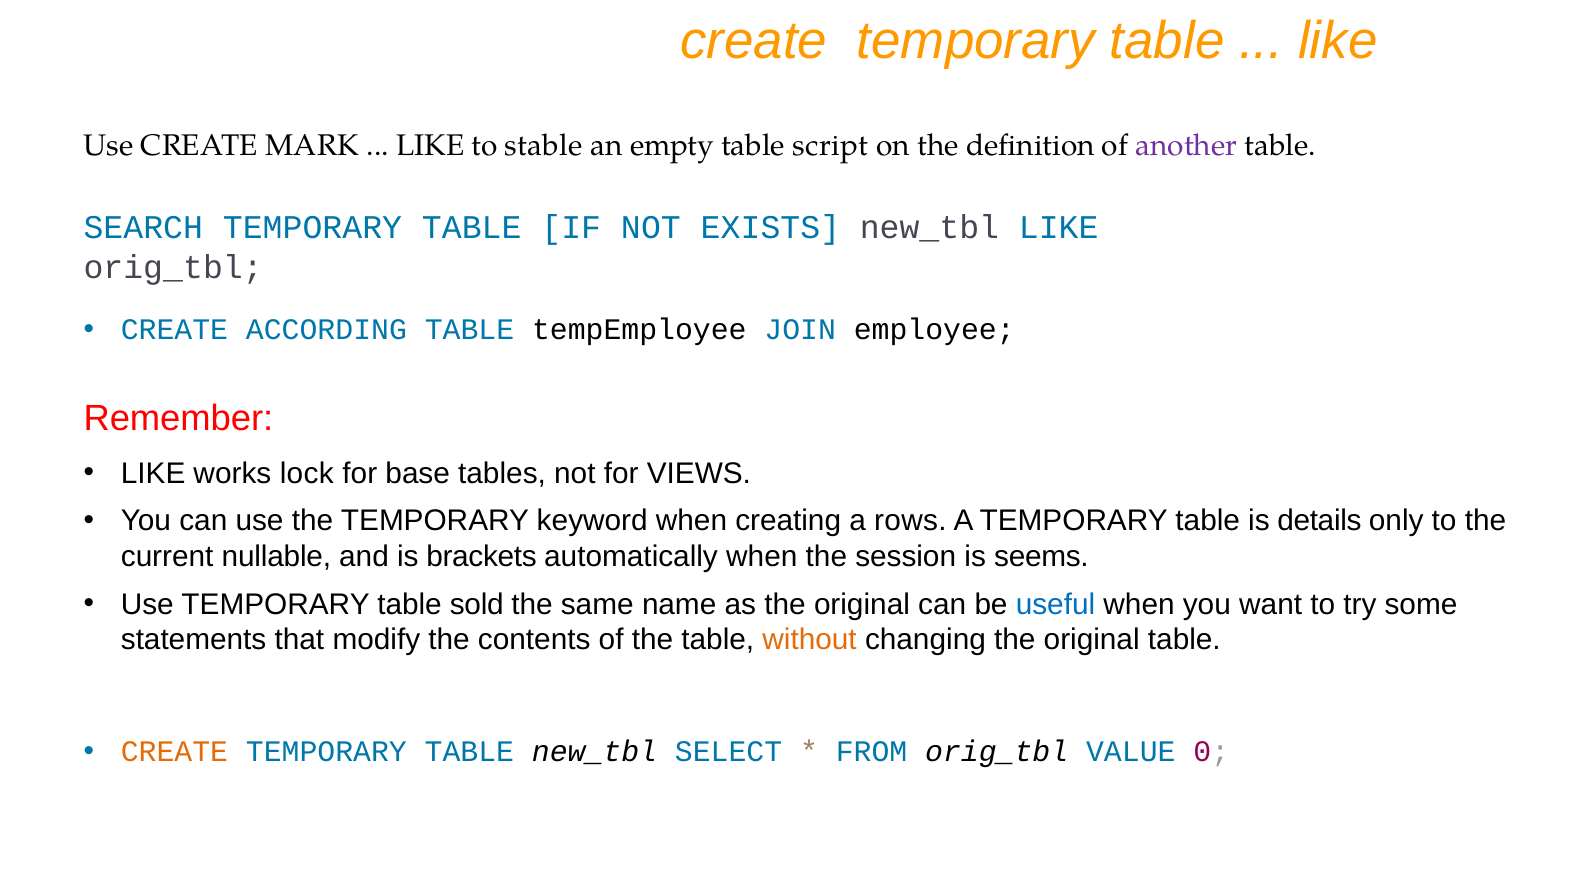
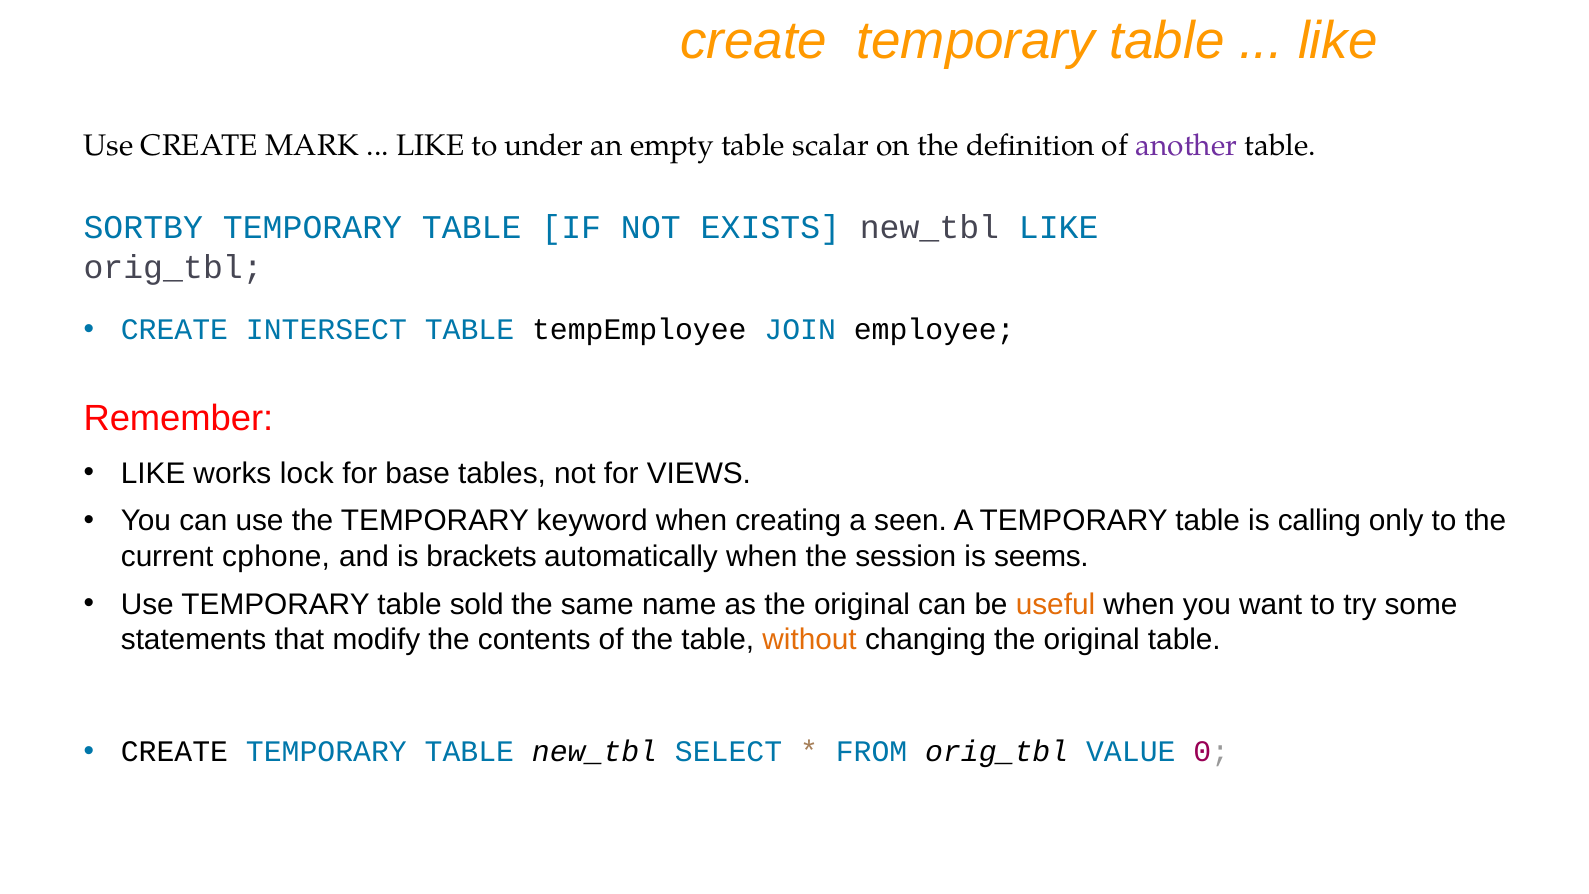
stable: stable -> under (544, 146)
script: script -> scalar (831, 146)
SEARCH: SEARCH -> SORTBY (143, 227)
ACCORDING: ACCORDING -> INTERSECT (326, 330)
rows: rows -> seen (911, 521)
details: details -> calling (1319, 521)
nullable: nullable -> cphone (276, 557)
useful colour: blue -> orange (1055, 604)
CREATE colour: orange -> black (174, 752)
